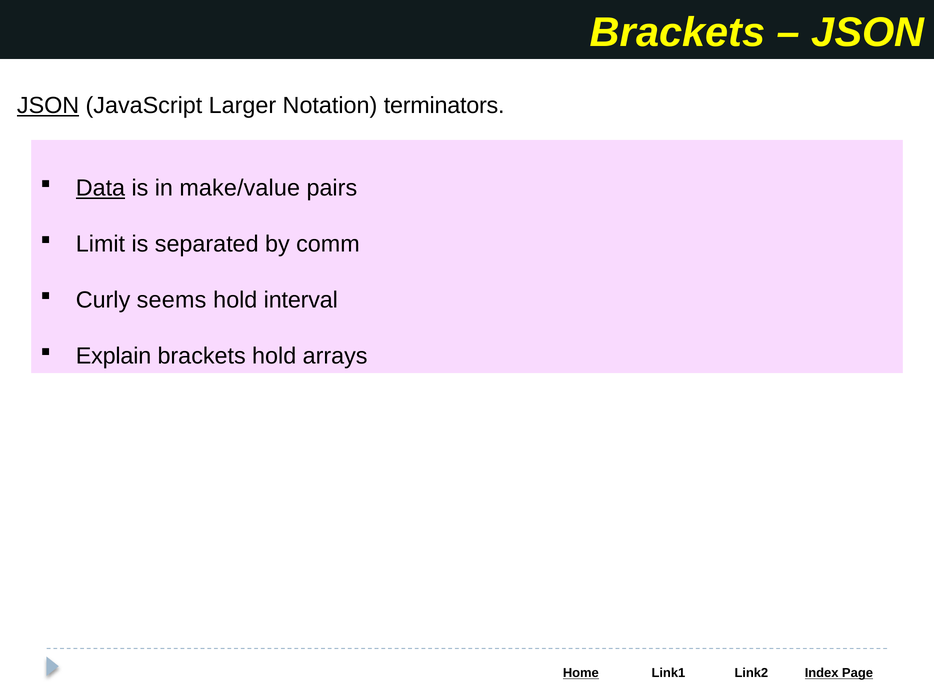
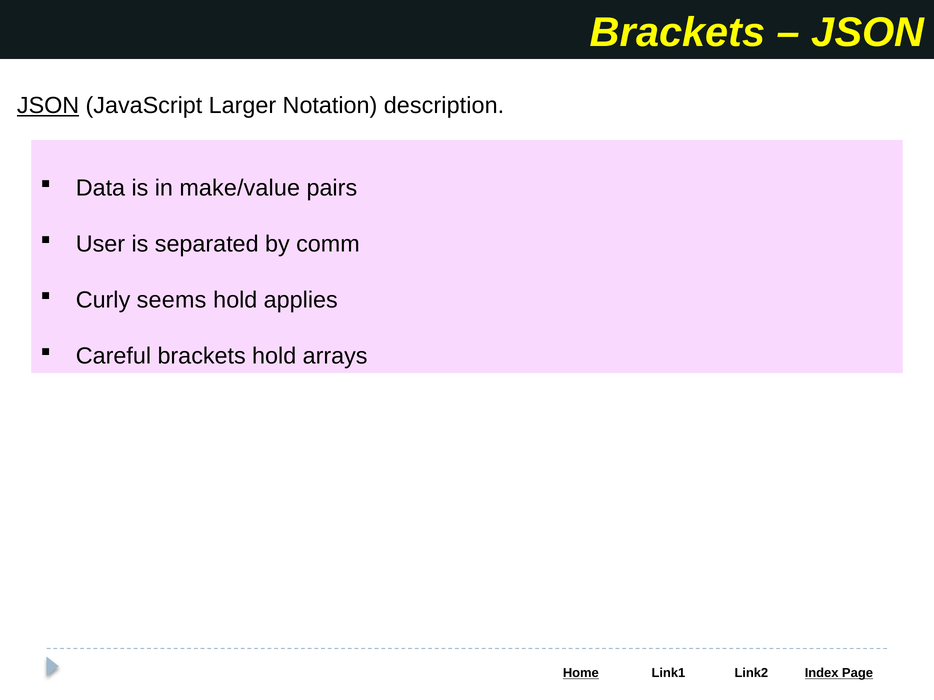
terminators: terminators -> description (444, 106)
Data underline: present -> none (100, 188)
Limit: Limit -> User (100, 244)
interval: interval -> applies (301, 300)
Explain: Explain -> Careful (113, 356)
